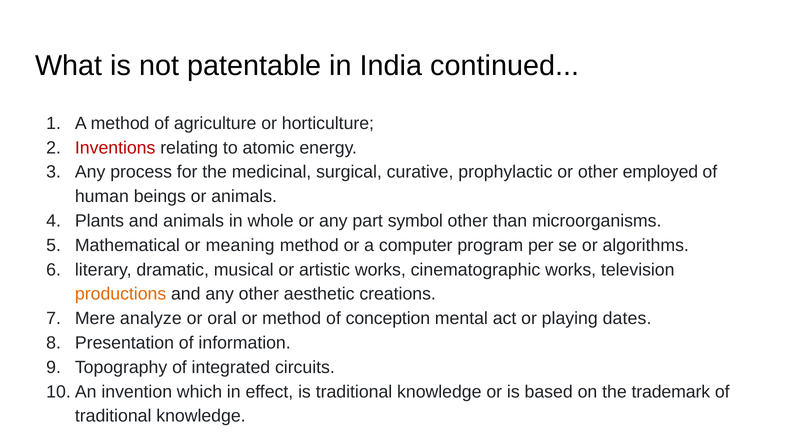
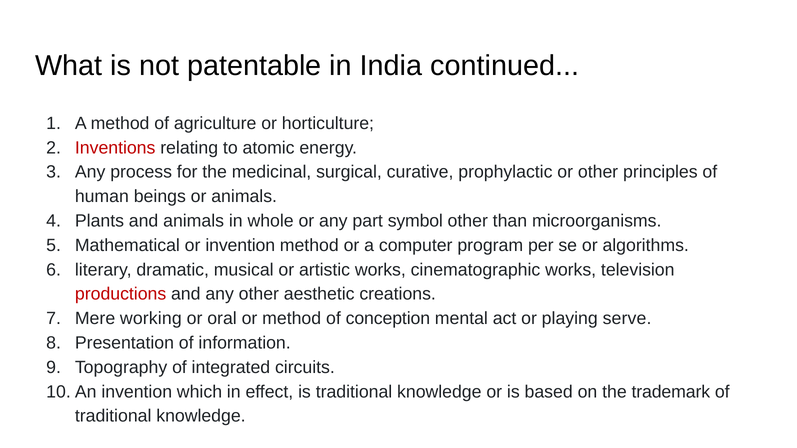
employed: employed -> principles (660, 172)
or meaning: meaning -> invention (240, 245)
productions colour: orange -> red (121, 294)
analyze: analyze -> working (151, 319)
dates: dates -> serve (627, 319)
